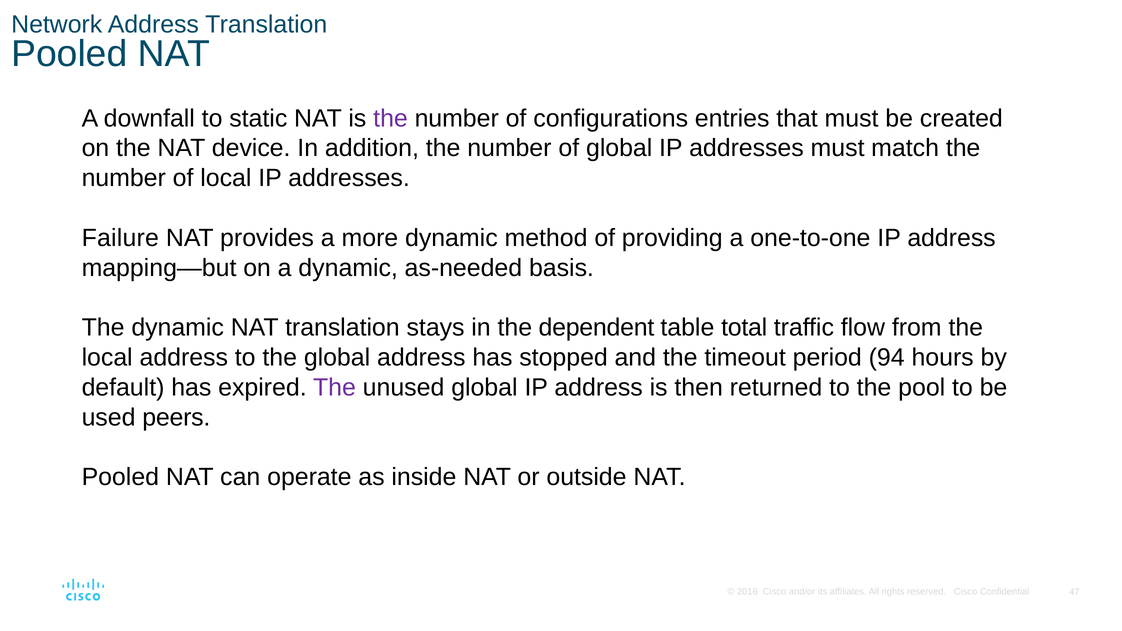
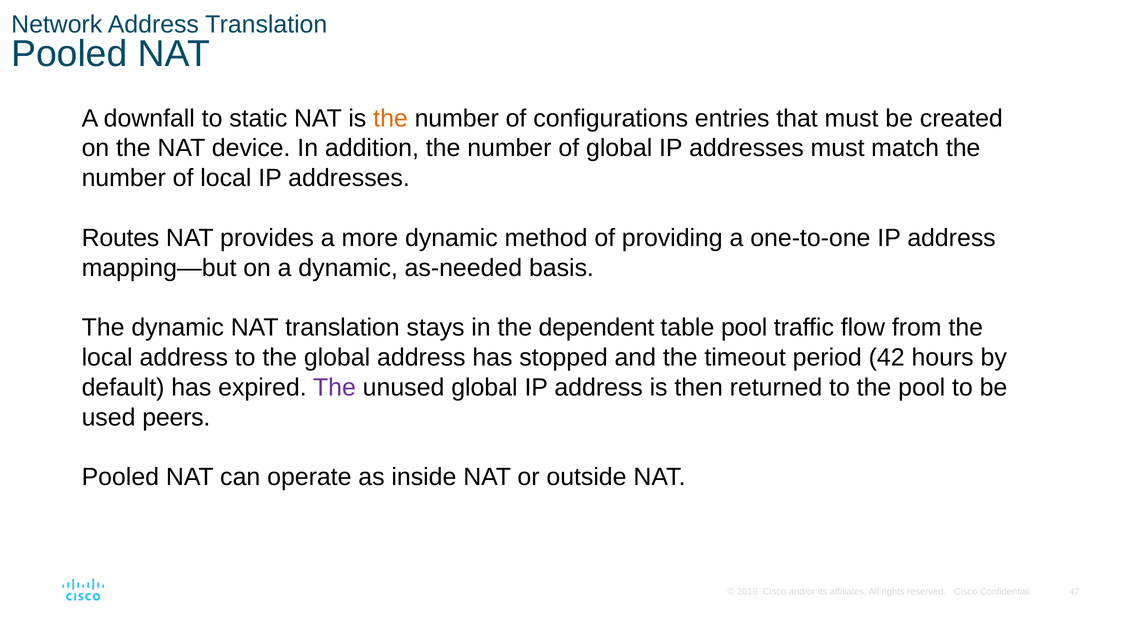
the colour: purple -> orange (391, 118)
Failure: Failure -> Routes (120, 238)
table total: total -> pool (744, 328)
94: 94 -> 42 (887, 358)
